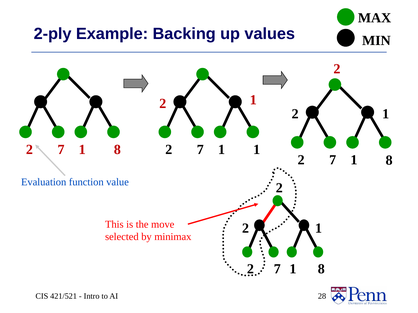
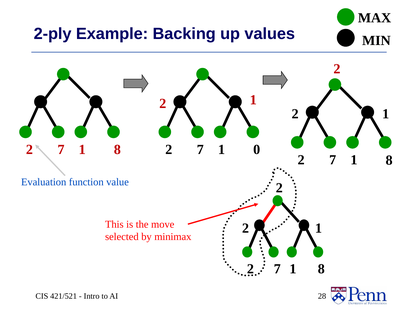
1 1: 1 -> 0 (257, 150)
